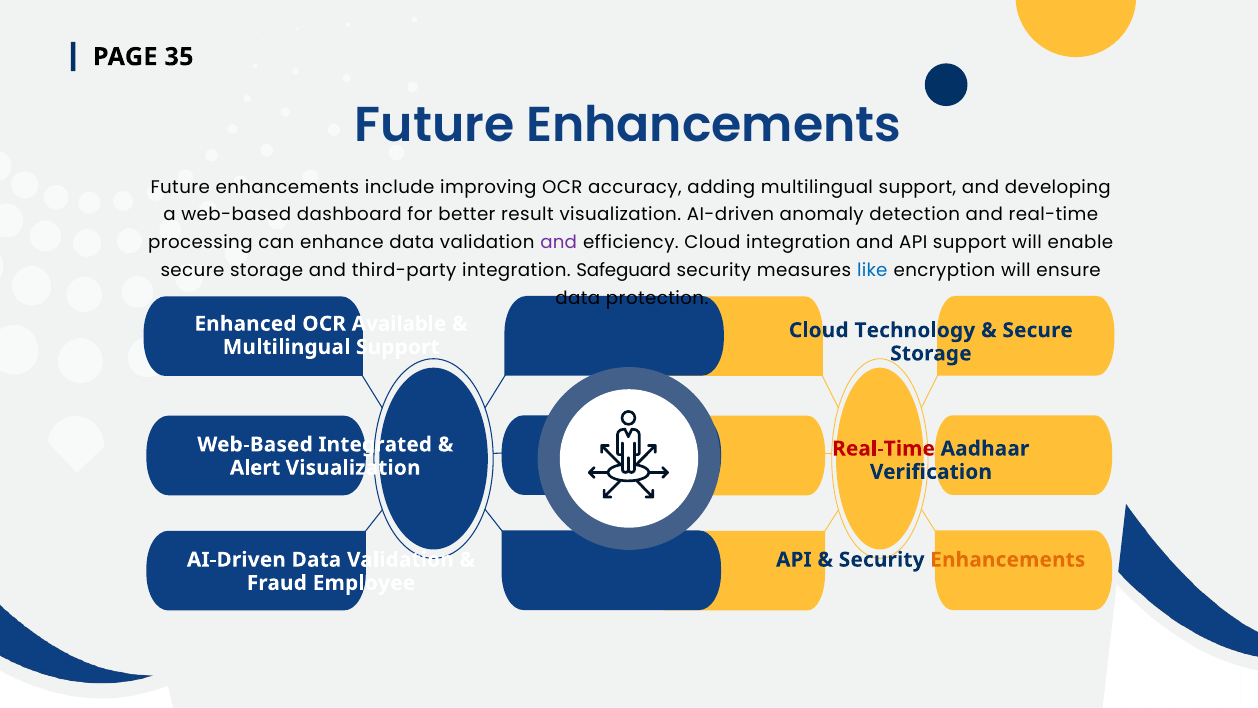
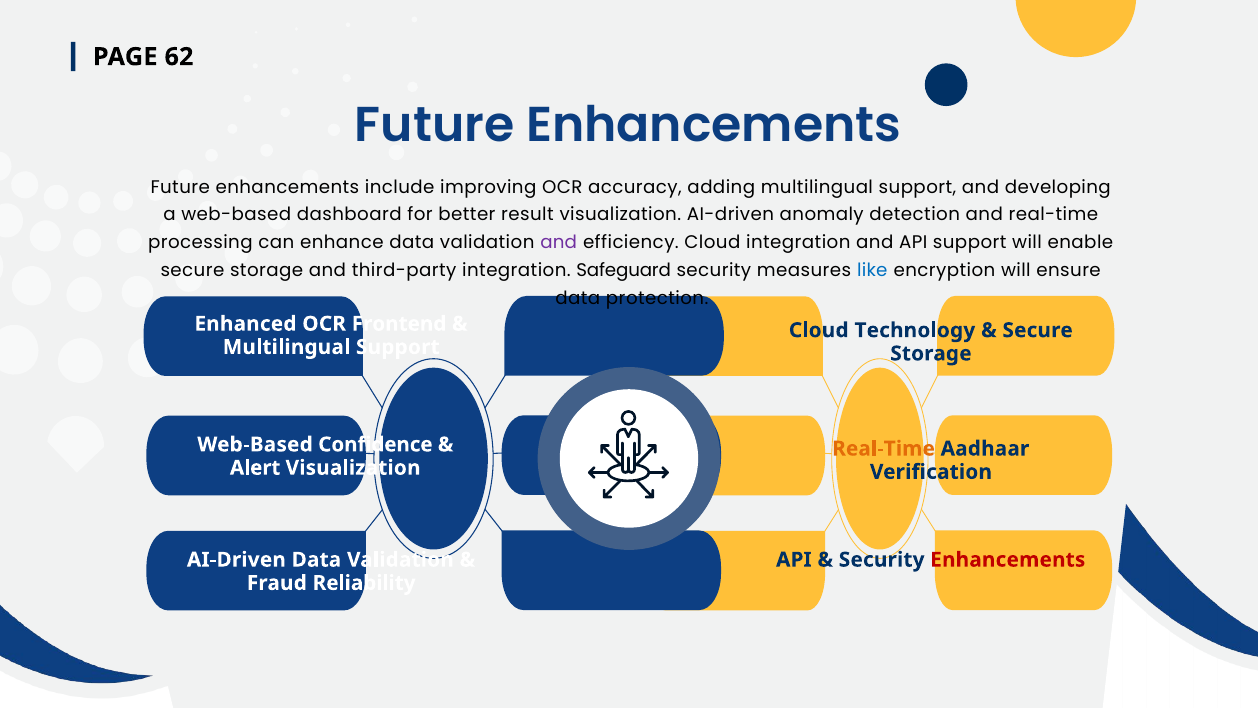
35: 35 -> 62 (179, 57)
Available: Available -> Frontend (399, 324)
Integrated: Integrated -> Confidence (375, 444)
Real-Time colour: red -> orange (884, 448)
Enhancements colour: orange -> red (1008, 559)
Employee: Employee -> Reliability (364, 583)
